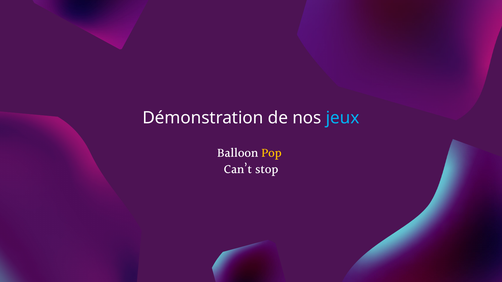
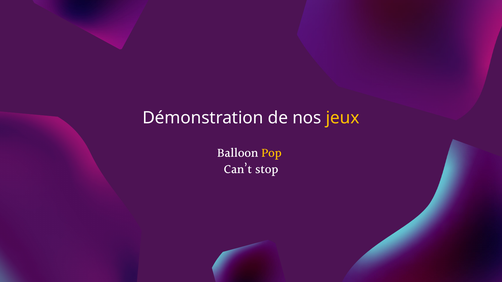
jeux colour: light blue -> yellow (343, 118)
